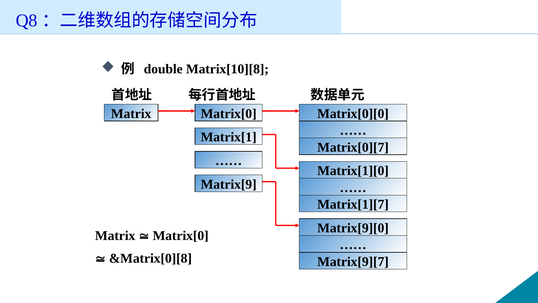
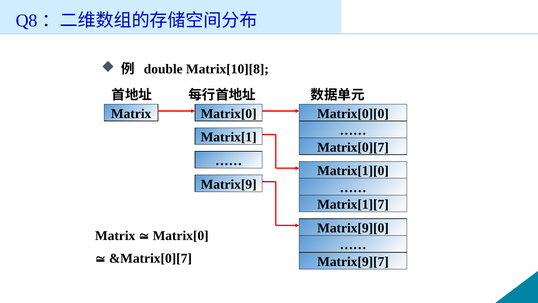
&Matrix[0][8: &Matrix[0][8 -> &Matrix[0][7 (150, 258)
